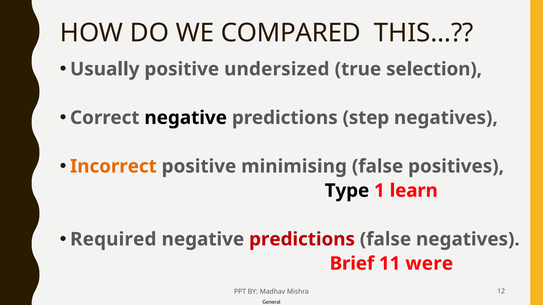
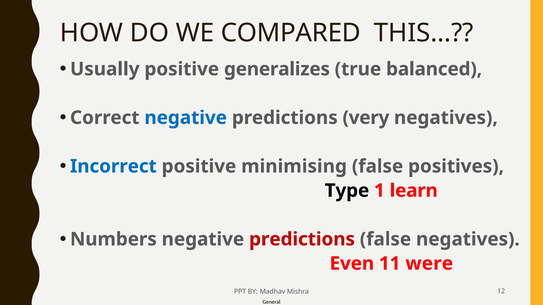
undersized: undersized -> generalizes (277, 69)
selection: selection -> balanced (434, 69)
negative colour: black -> blue (186, 118)
step: step -> very (366, 118)
Incorrect colour: orange -> blue (113, 167)
Required: Required -> Numbers (113, 240)
Brief: Brief -> Even (352, 264)
